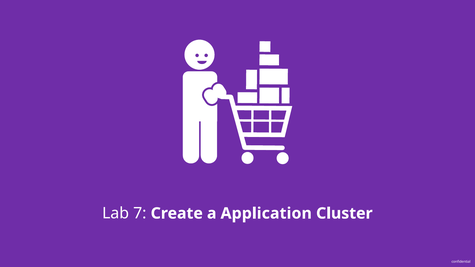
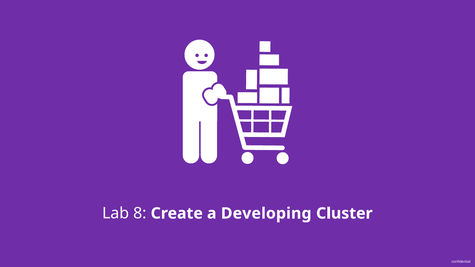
7: 7 -> 8 (140, 214)
Application: Application -> Developing (266, 214)
